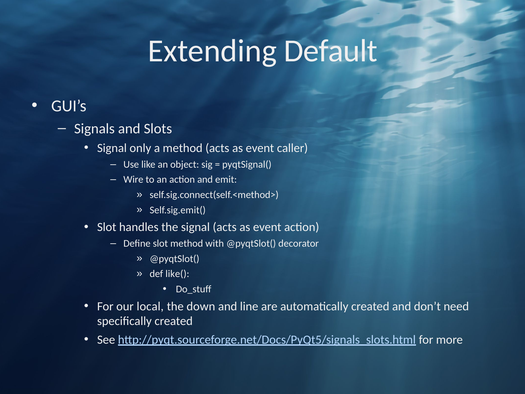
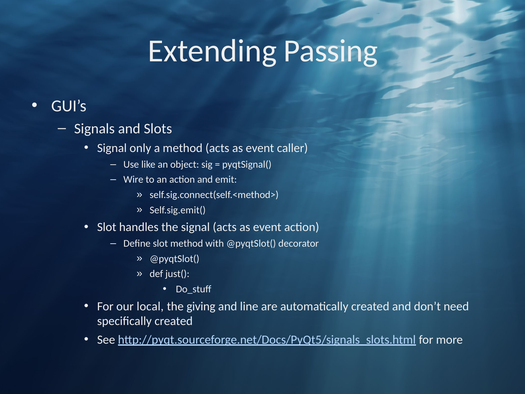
Default: Default -> Passing (331, 51)
like(: like( -> just( (177, 274)
down: down -> giving (201, 306)
